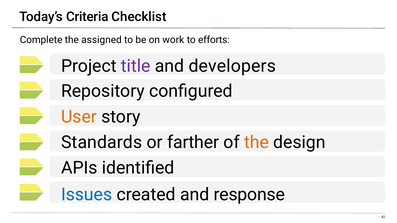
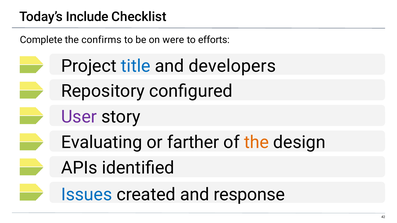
Criteria: Criteria -> Include (87, 17)
assigned: assigned -> confirms (101, 40)
work: work -> were (173, 40)
title colour: purple -> blue (136, 66)
User colour: orange -> purple (79, 117)
Standards: Standards -> Evaluating (102, 143)
